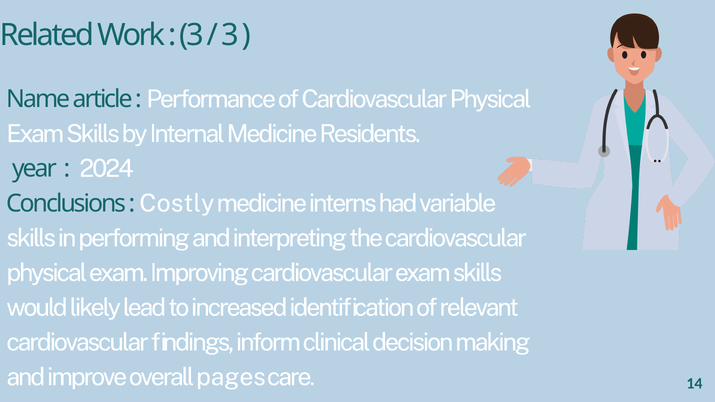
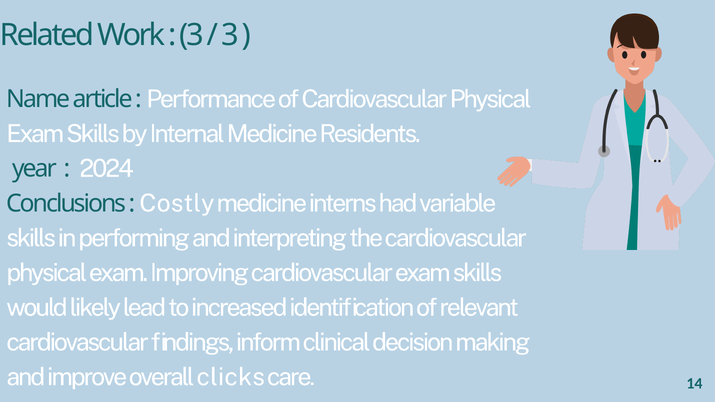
pages: pages -> clicks (231, 377)
